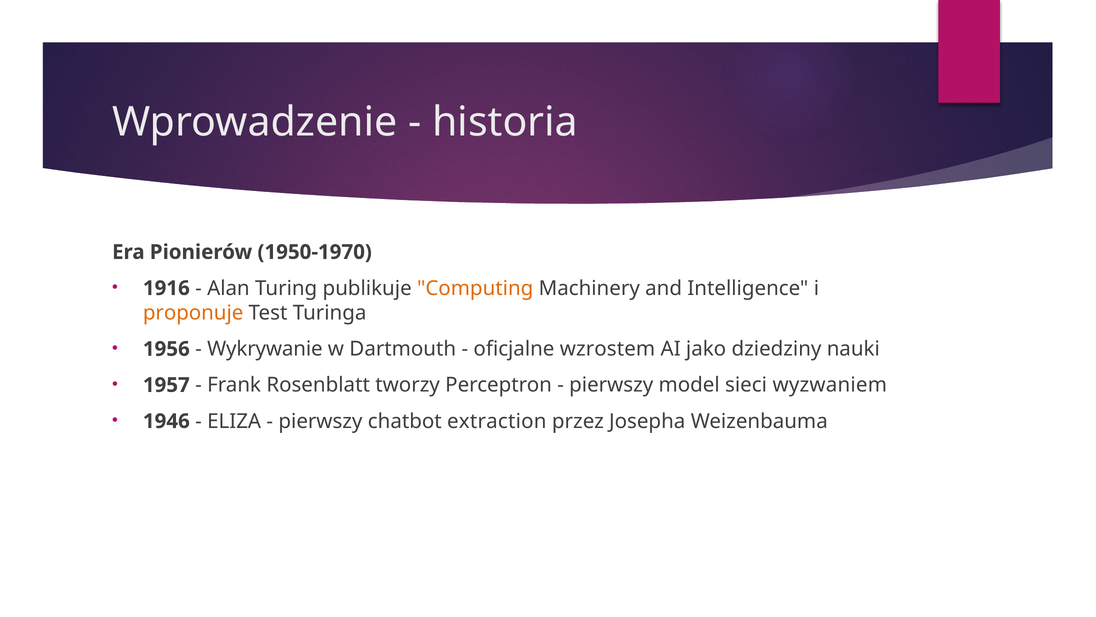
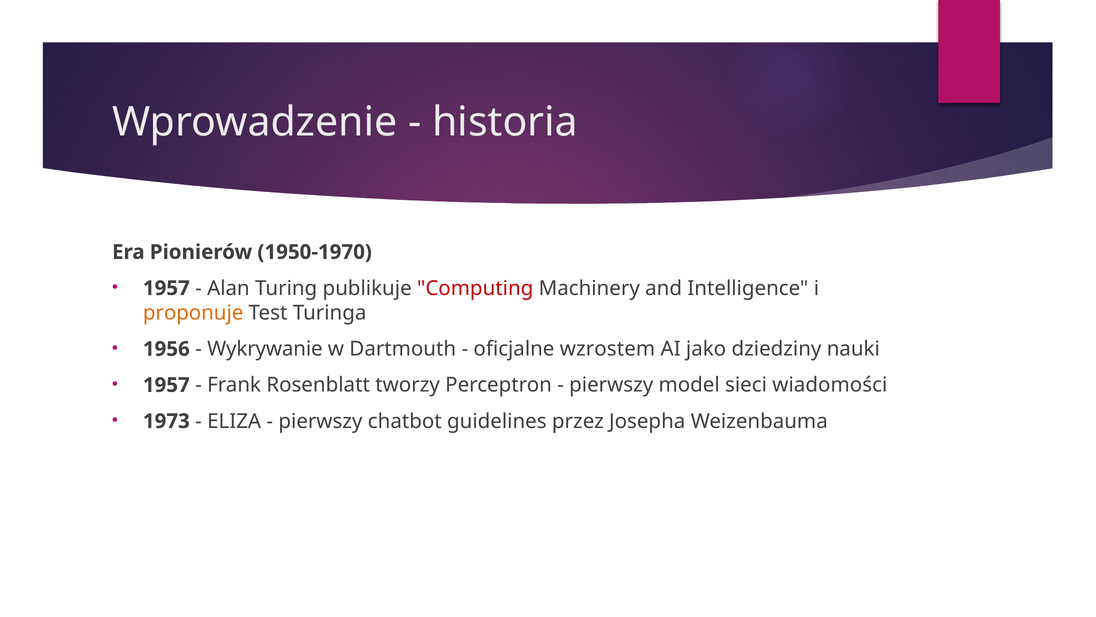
1916: 1916 -> 1957 (166, 288)
Computing colour: orange -> red (475, 288)
wyzwaniem: wyzwaniem -> wiadomości (830, 385)
1946: 1946 -> 1973 (166, 421)
extraction: extraction -> guidelines (497, 421)
